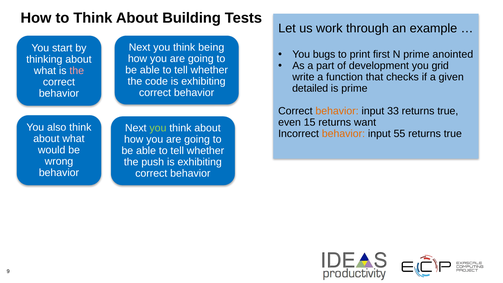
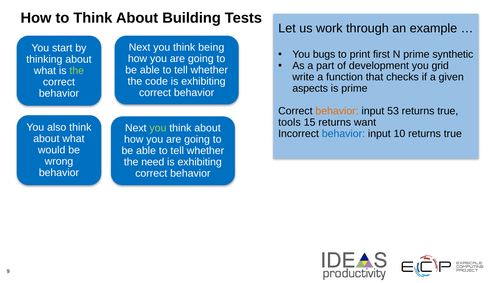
anointed: anointed -> synthetic (453, 54)
the colour: pink -> light green (77, 71)
detailed: detailed -> aspects (310, 88)
33: 33 -> 53 (393, 111)
even: even -> tools (289, 122)
behavior colour: orange -> blue (343, 134)
55: 55 -> 10 (399, 134)
push: push -> need (153, 162)
